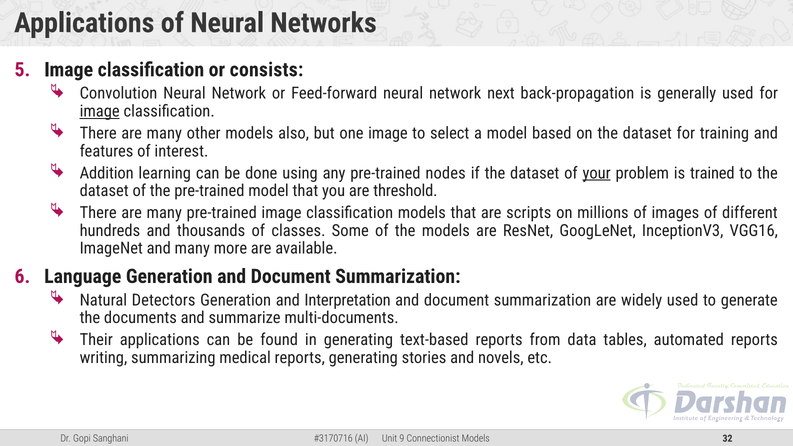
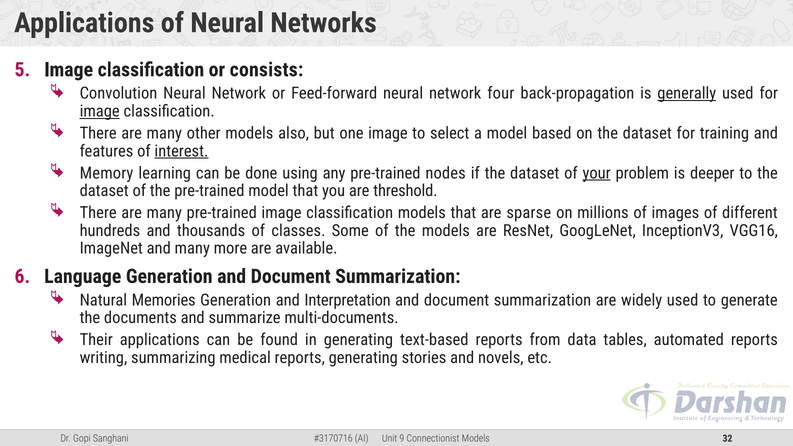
next: next -> four (501, 93)
generally underline: none -> present (687, 93)
interest underline: none -> present (181, 151)
Addition: Addition -> Memory (107, 173)
trained: trained -> deeper (712, 173)
scripts: scripts -> sparse (529, 213)
Detectors: Detectors -> Memories (164, 300)
